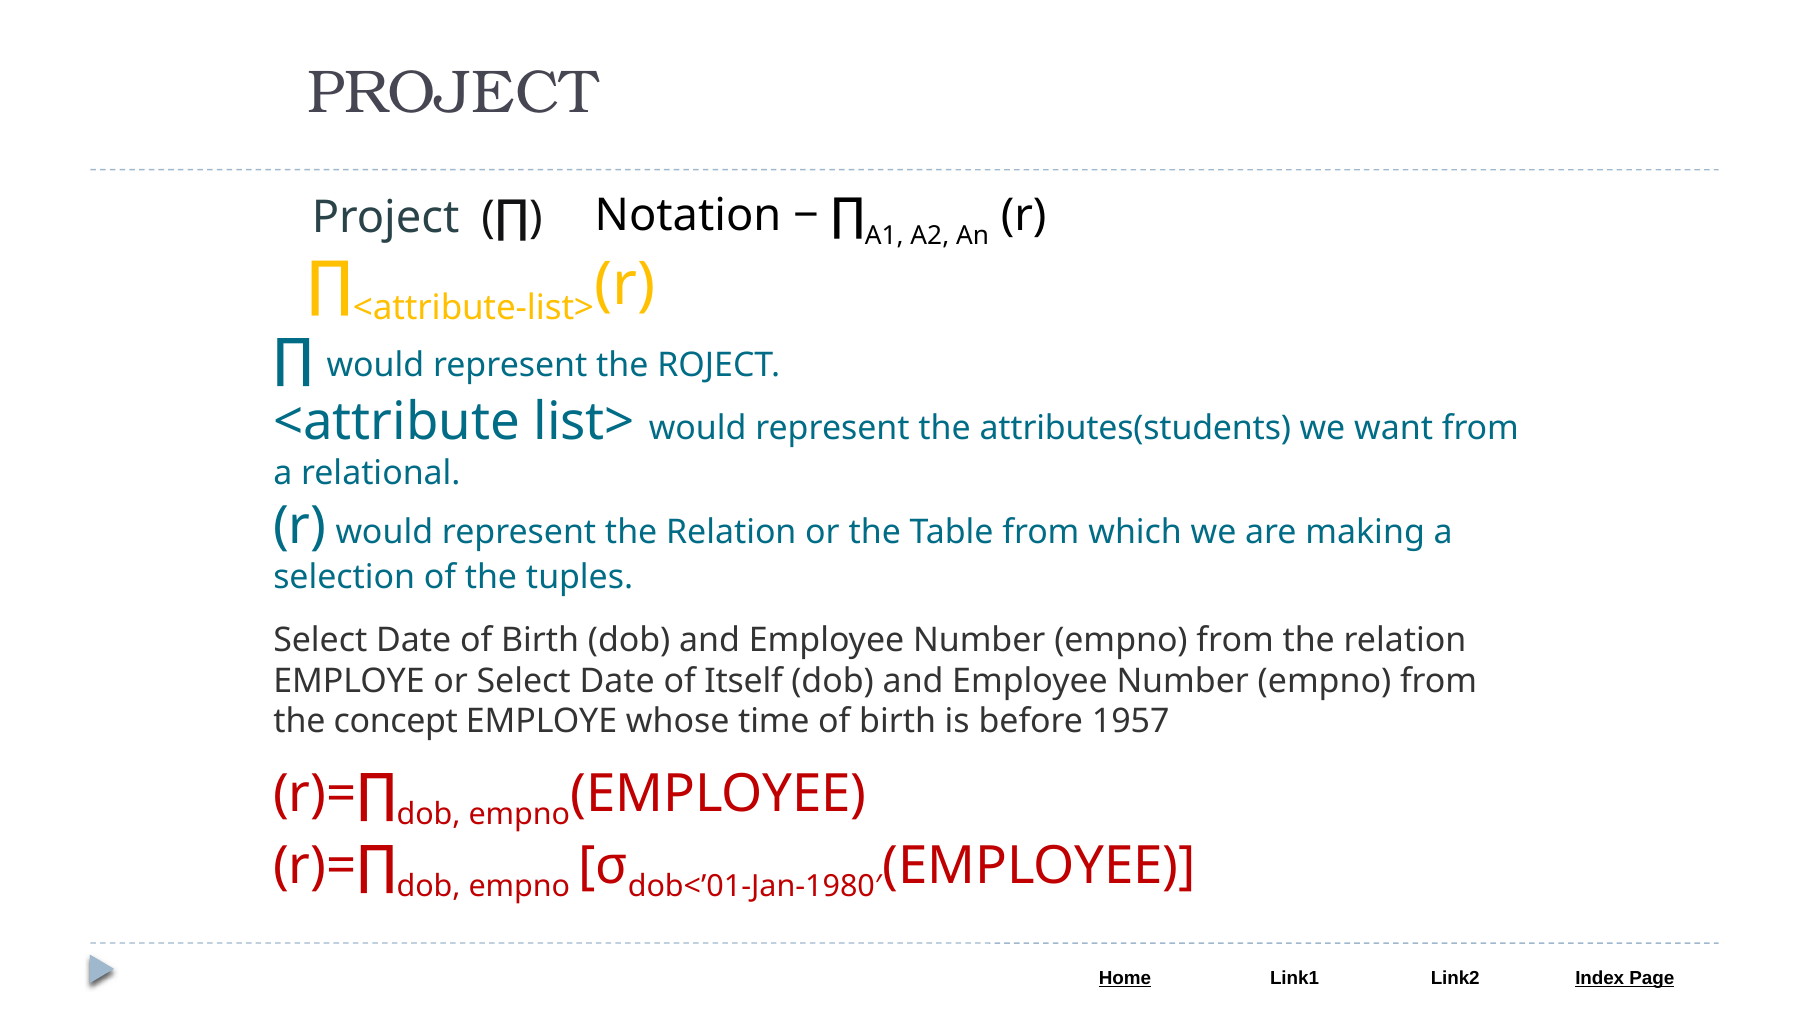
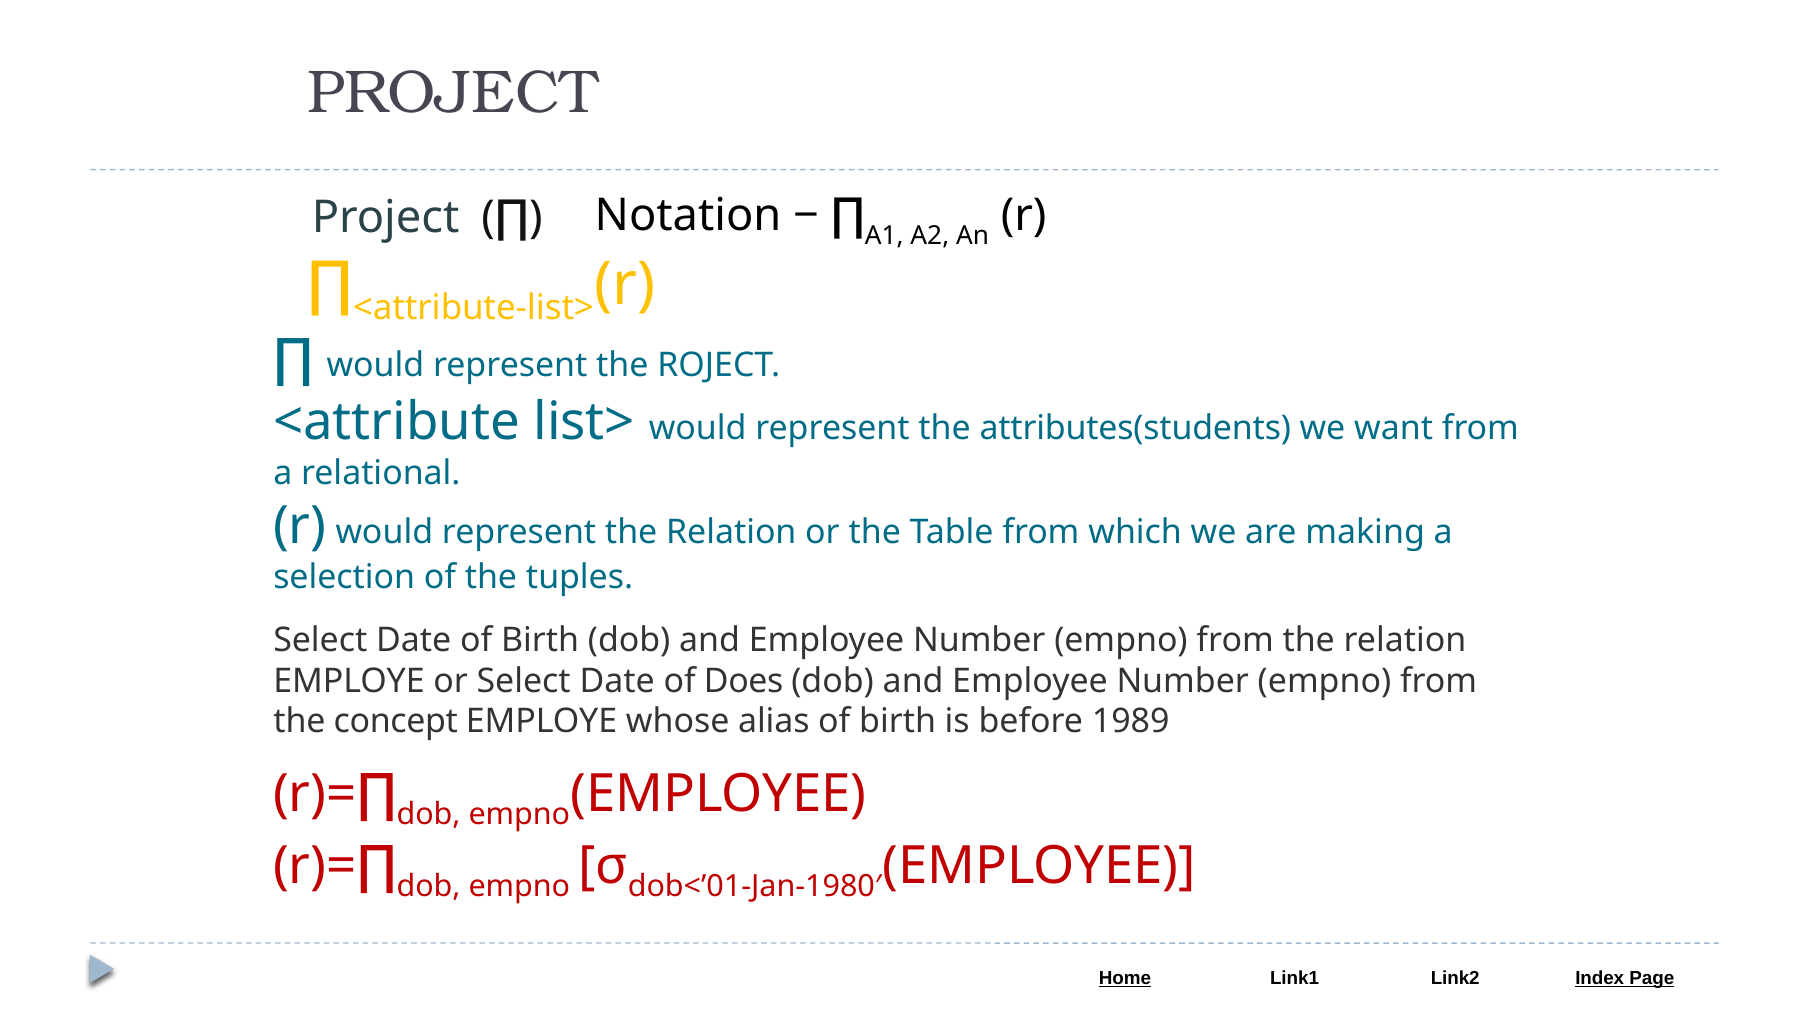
Itself: Itself -> Does (744, 681)
time: time -> alias (774, 721)
1957: 1957 -> 1989 (1131, 721)
